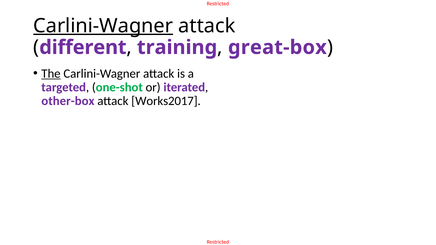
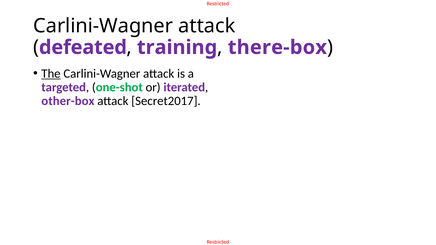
Carlini-Wagner underline: present -> none (103, 26)
different: different -> defeated (83, 47)
great-box: great-box -> there-box (277, 47)
Works2017: Works2017 -> Secret2017 (166, 101)
